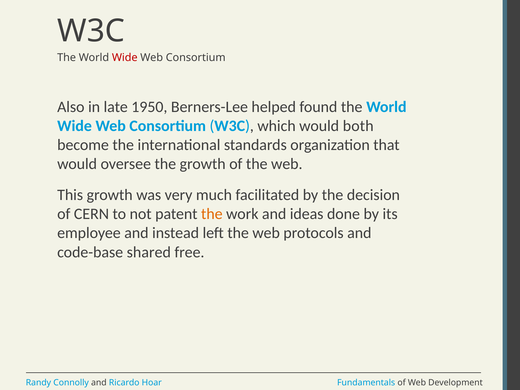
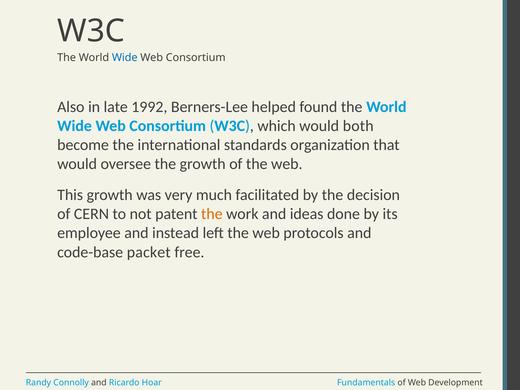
Wide colour: red -> blue (125, 58)
1950: 1950 -> 1992 (149, 107)
shared: shared -> packet (149, 252)
